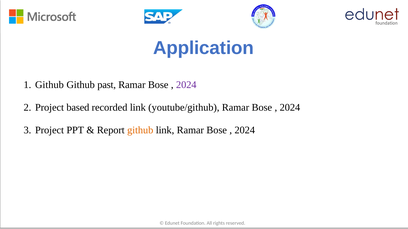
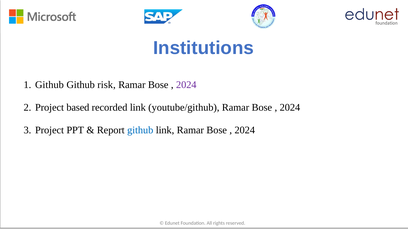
Application: Application -> Institutions (203, 48)
past: past -> risk (107, 85)
github colour: orange -> blue (140, 130)
